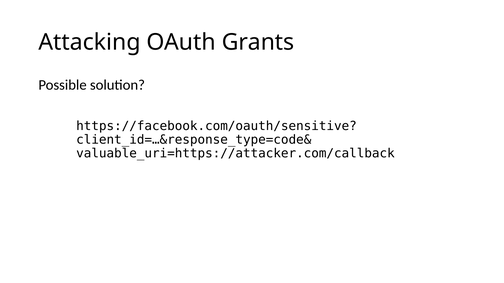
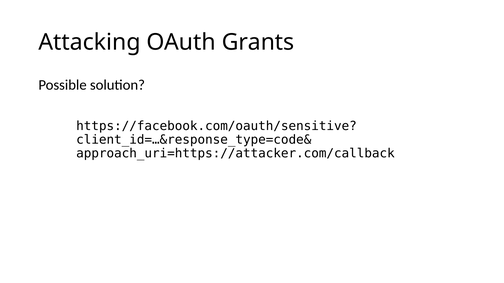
valuable_uri=https://attacker.com/callback: valuable_uri=https://attacker.com/callback -> approach_uri=https://attacker.com/callback (235, 153)
